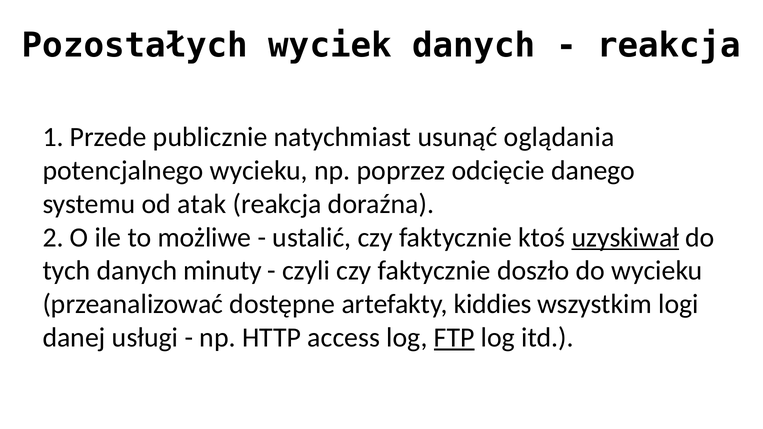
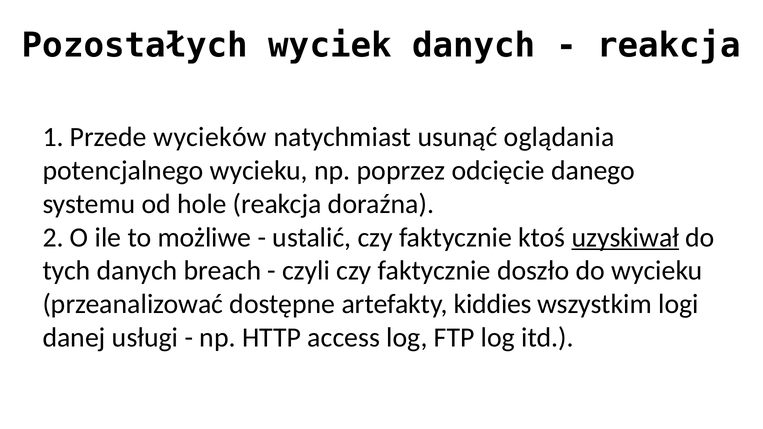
publicznie: publicznie -> wycieków (210, 137)
atak: atak -> hole (202, 204)
minuty: minuty -> breach (222, 271)
FTP underline: present -> none (454, 338)
